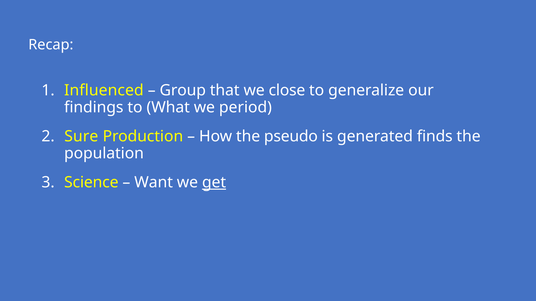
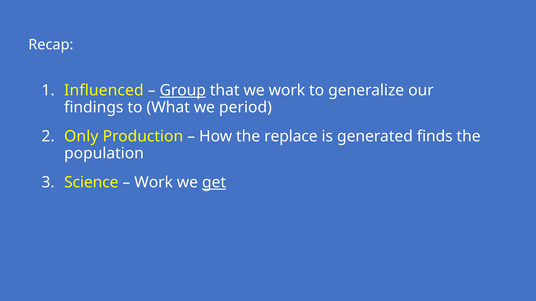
Group underline: none -> present (183, 91)
we close: close -> work (287, 91)
Sure: Sure -> Only (81, 137)
pseudo: pseudo -> replace (291, 137)
Want: Want -> Work (154, 183)
